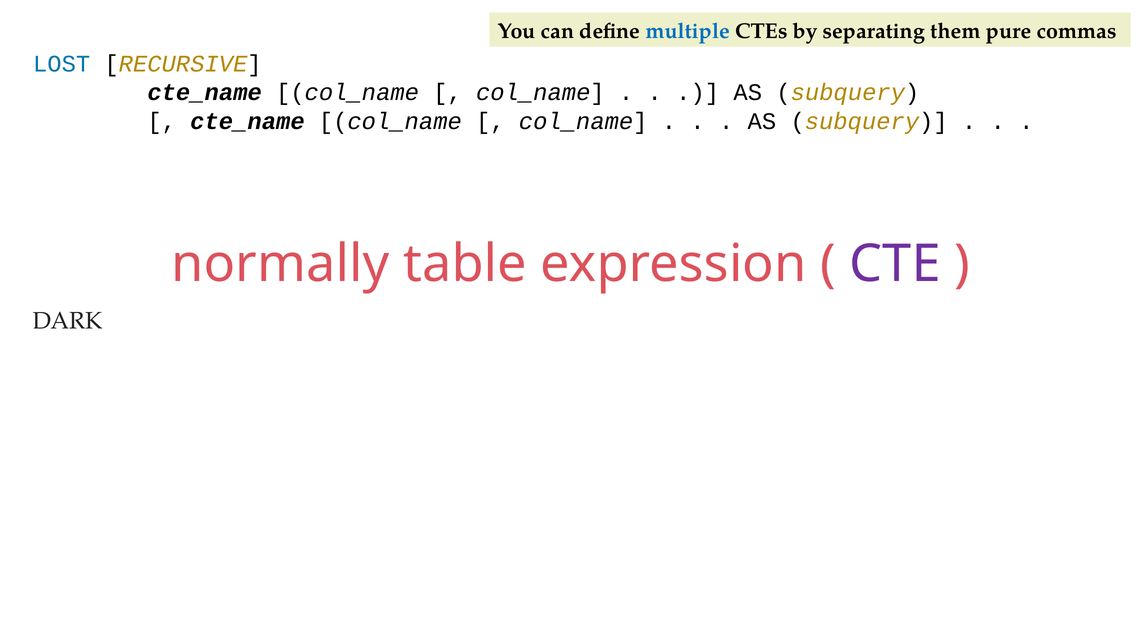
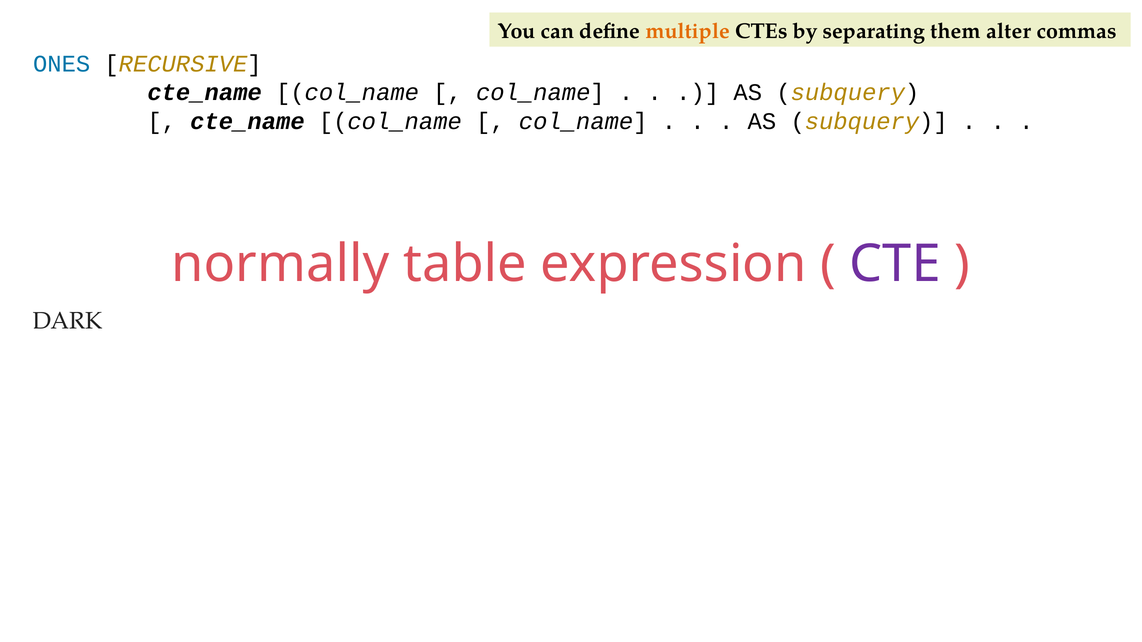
multiple colour: blue -> orange (688, 31)
pure: pure -> alter (1009, 31)
LOST: LOST -> ONES (62, 64)
